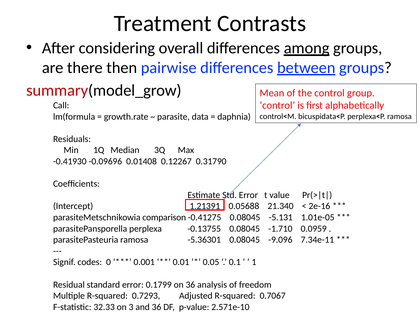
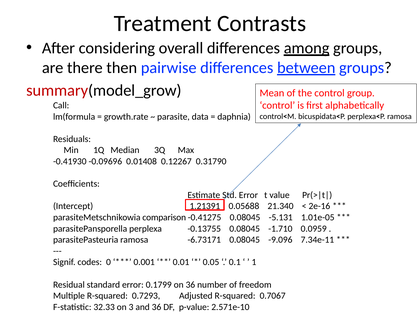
-5.36301: -5.36301 -> -6.73171 (204, 240)
analysis: analysis -> number (212, 285)
